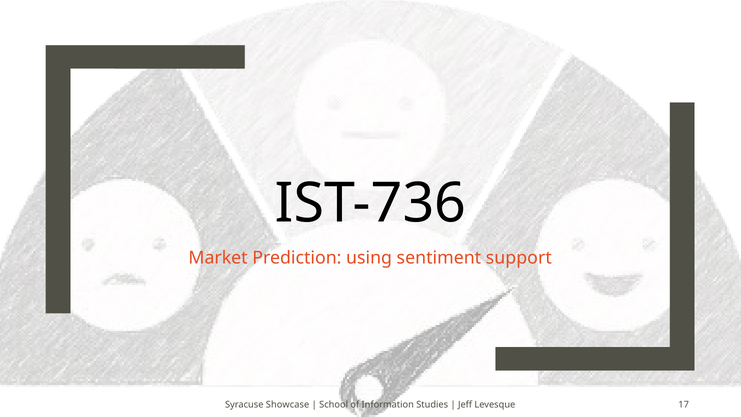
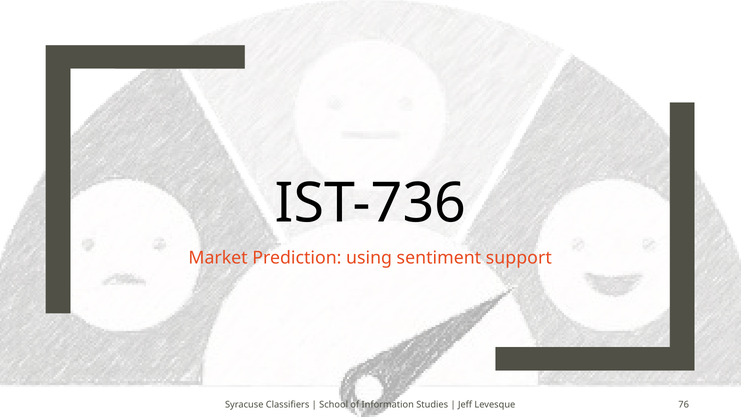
Showcase: Showcase -> Classifiers (288, 404)
17: 17 -> 76 (684, 404)
